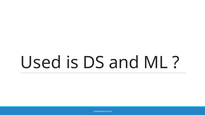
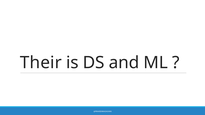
Used: Used -> Their (41, 63)
